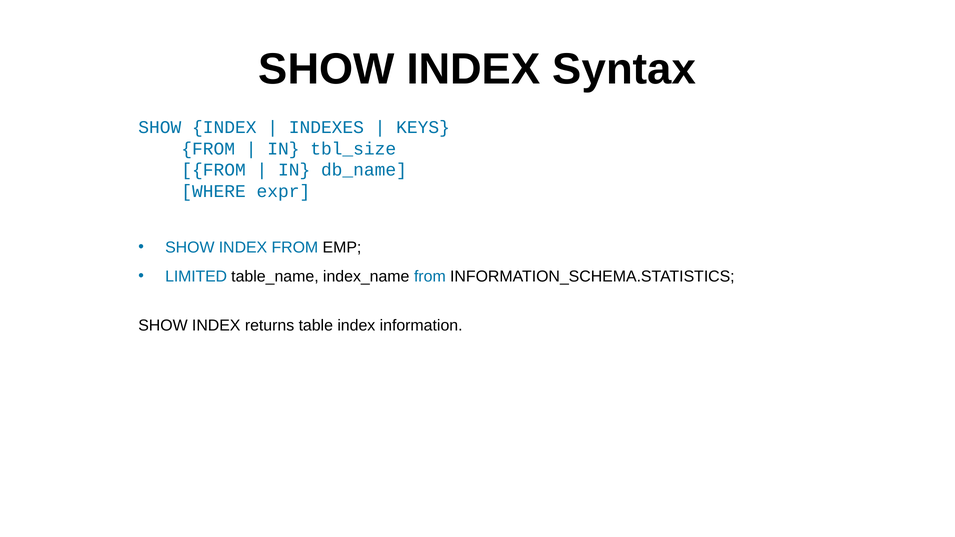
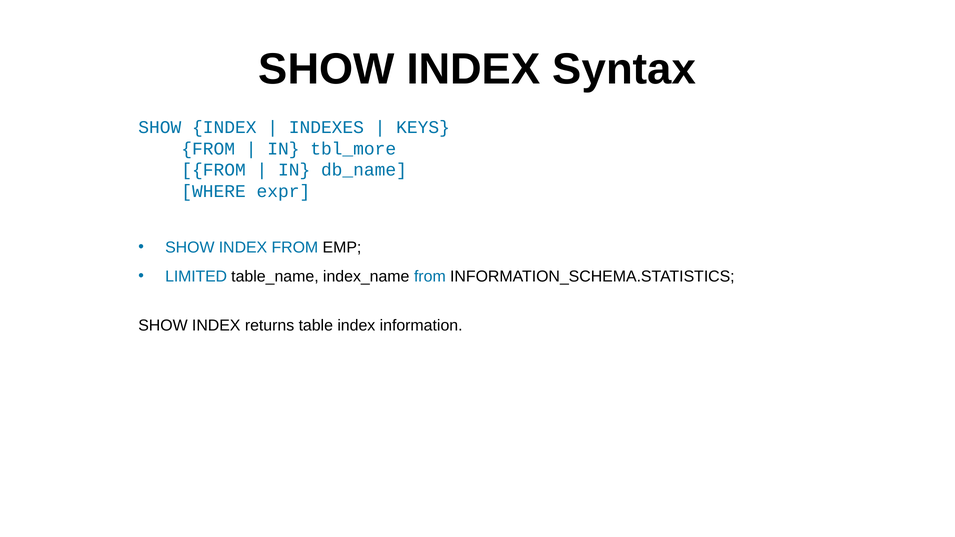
tbl_size: tbl_size -> tbl_more (353, 149)
